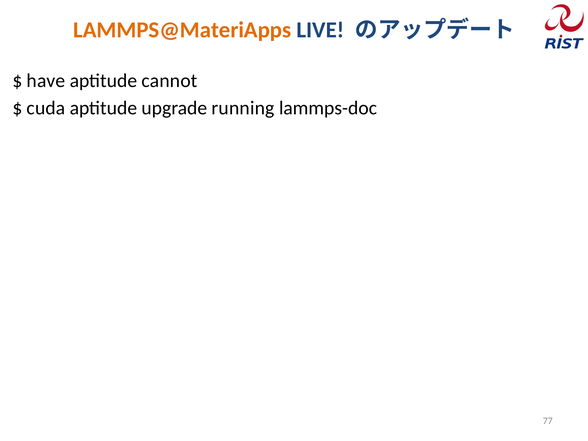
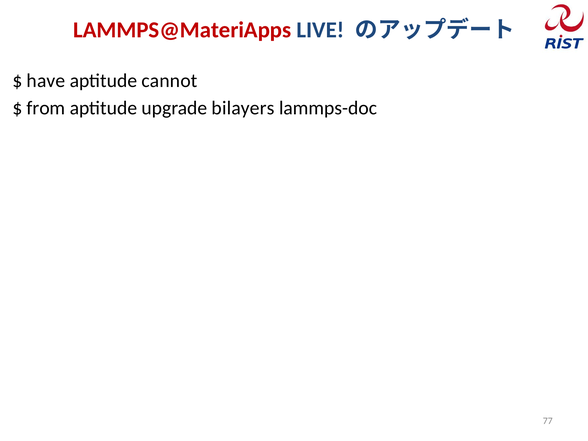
LAMMPS@MateriApps colour: orange -> red (182, 30)
cuda: cuda -> from (46, 108)
running: running -> bilayers (243, 108)
